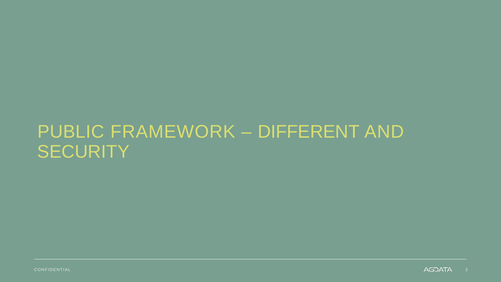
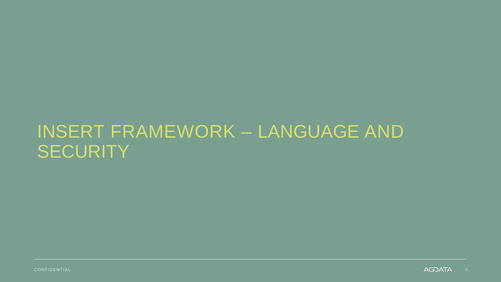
PUBLIC: PUBLIC -> INSERT (71, 132)
DIFFERENT: DIFFERENT -> LANGUAGE (309, 132)
